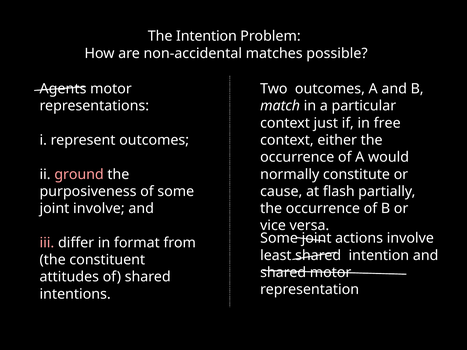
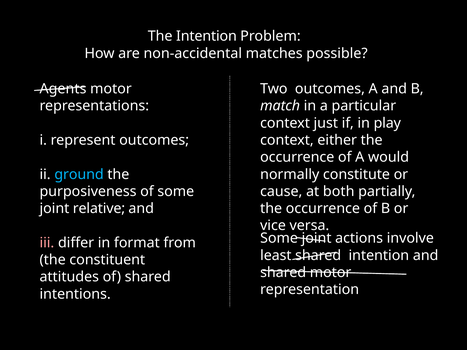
free: free -> play (387, 123)
ground colour: pink -> light blue (79, 174)
flash: flash -> both (339, 192)
joint involve: involve -> relative (99, 209)
